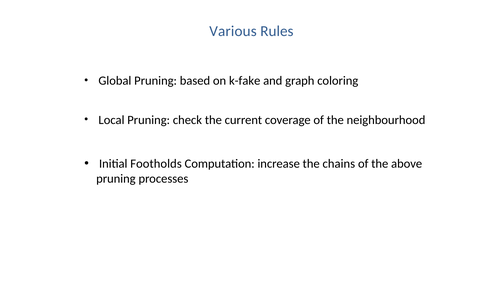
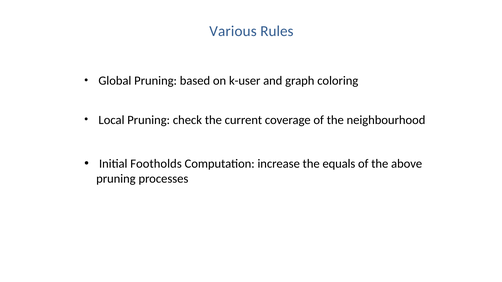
k-fake: k-fake -> k-user (245, 81)
chains: chains -> equals (339, 164)
